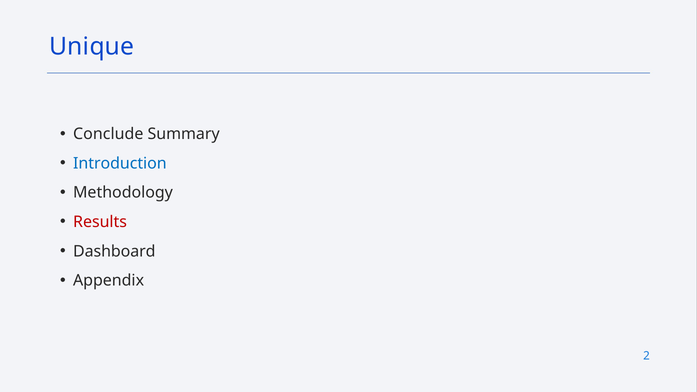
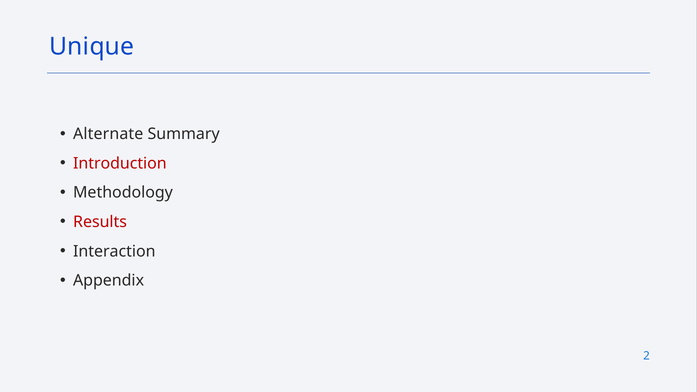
Conclude: Conclude -> Alternate (108, 134)
Introduction colour: blue -> red (120, 163)
Dashboard: Dashboard -> Interaction (114, 251)
